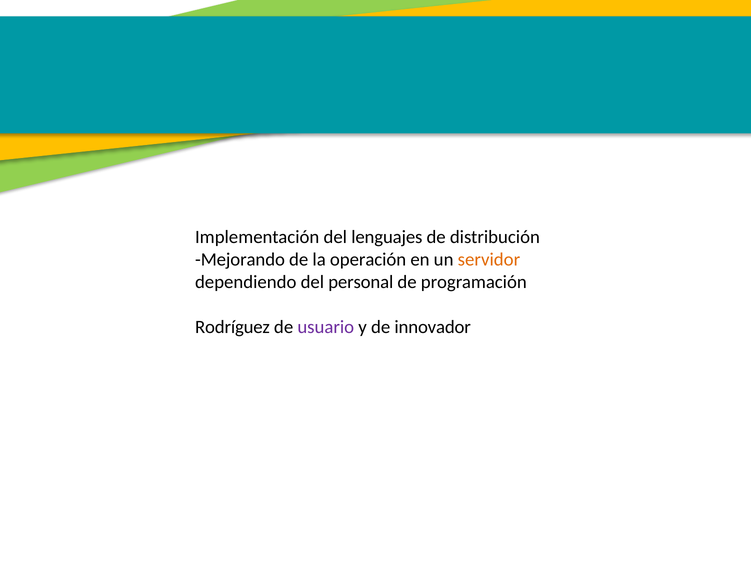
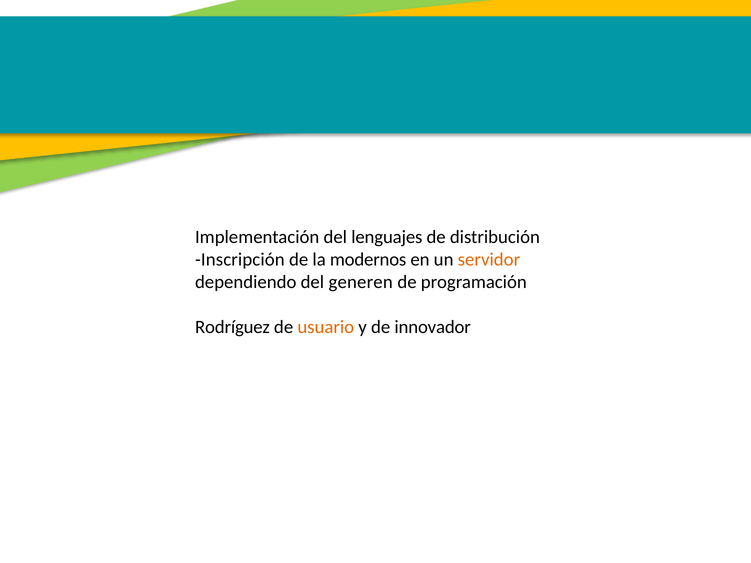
Mejorando: Mejorando -> Inscripción (240, 260)
operación: operación -> modernos (368, 260)
personal: personal -> generen (361, 282)
usuario colour: purple -> orange (326, 327)
